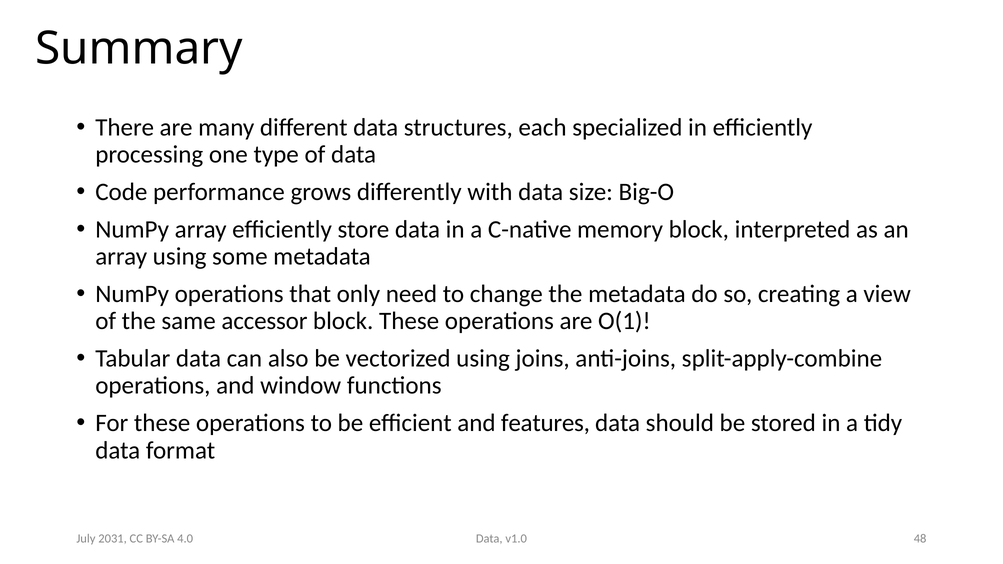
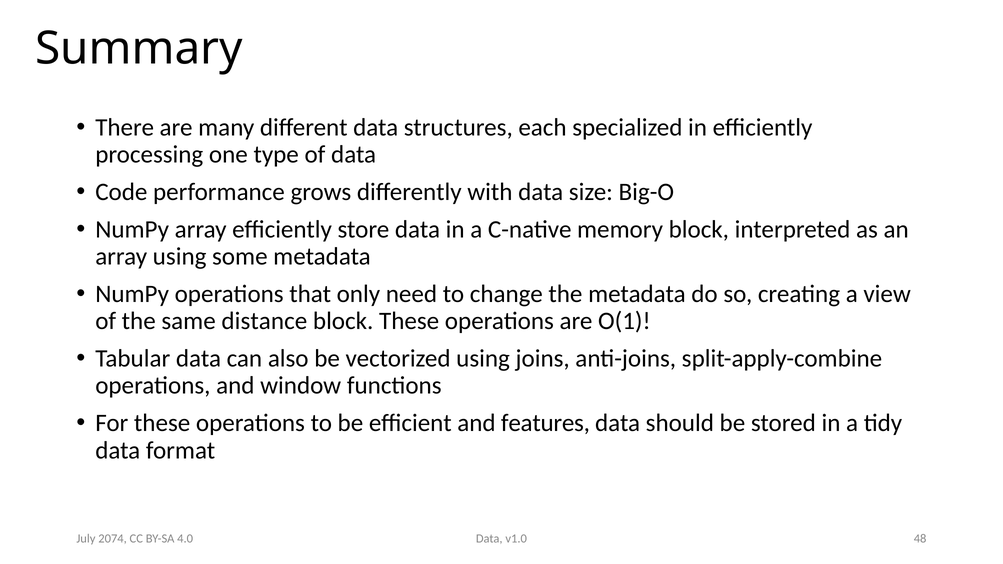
accessor: accessor -> distance (264, 321)
2031: 2031 -> 2074 (113, 539)
